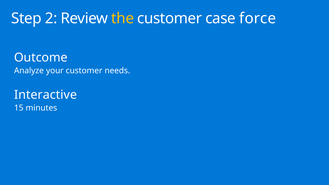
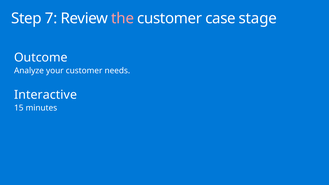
2: 2 -> 7 (51, 18)
the colour: yellow -> pink (123, 18)
force: force -> stage (258, 18)
